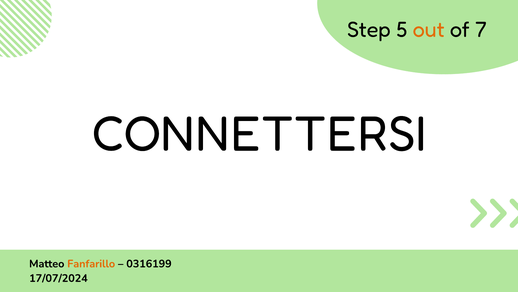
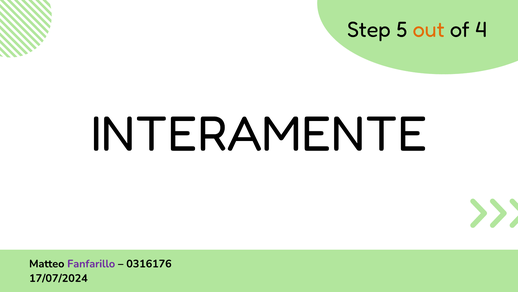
7: 7 -> 4 (481, 30)
CONNETTERSI: CONNETTERSI -> INTERAMENTE (259, 134)
Fanfarillo colour: orange -> purple (91, 263)
0316199: 0316199 -> 0316176 (149, 263)
